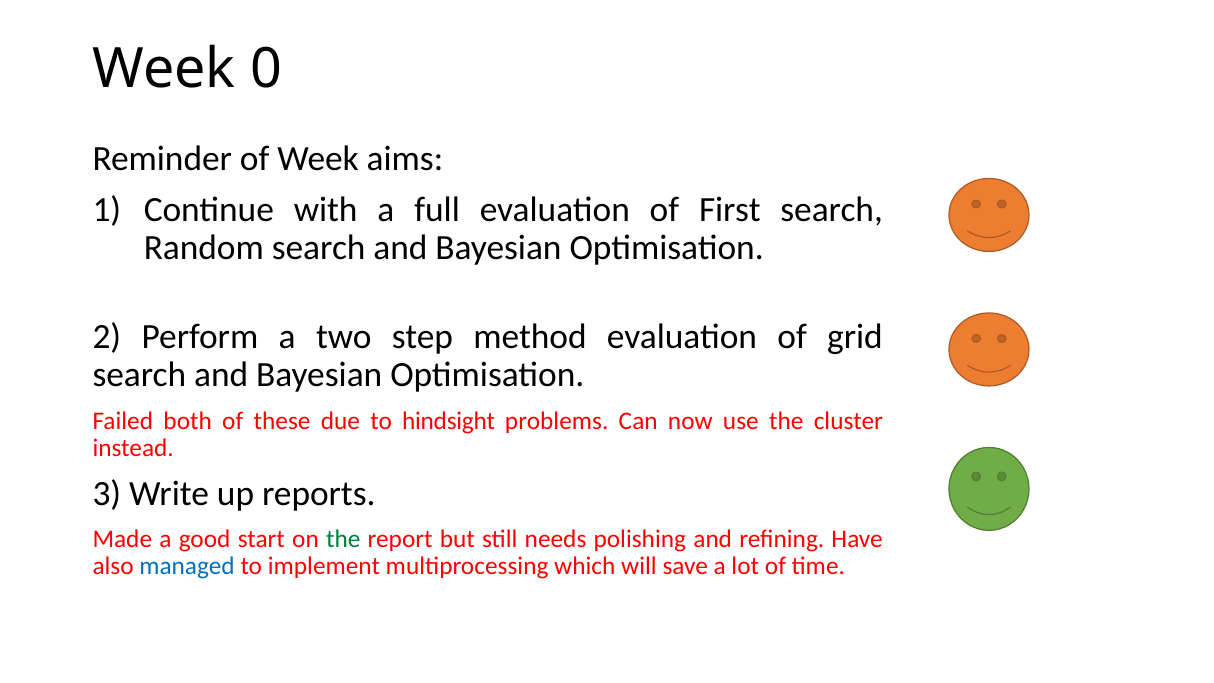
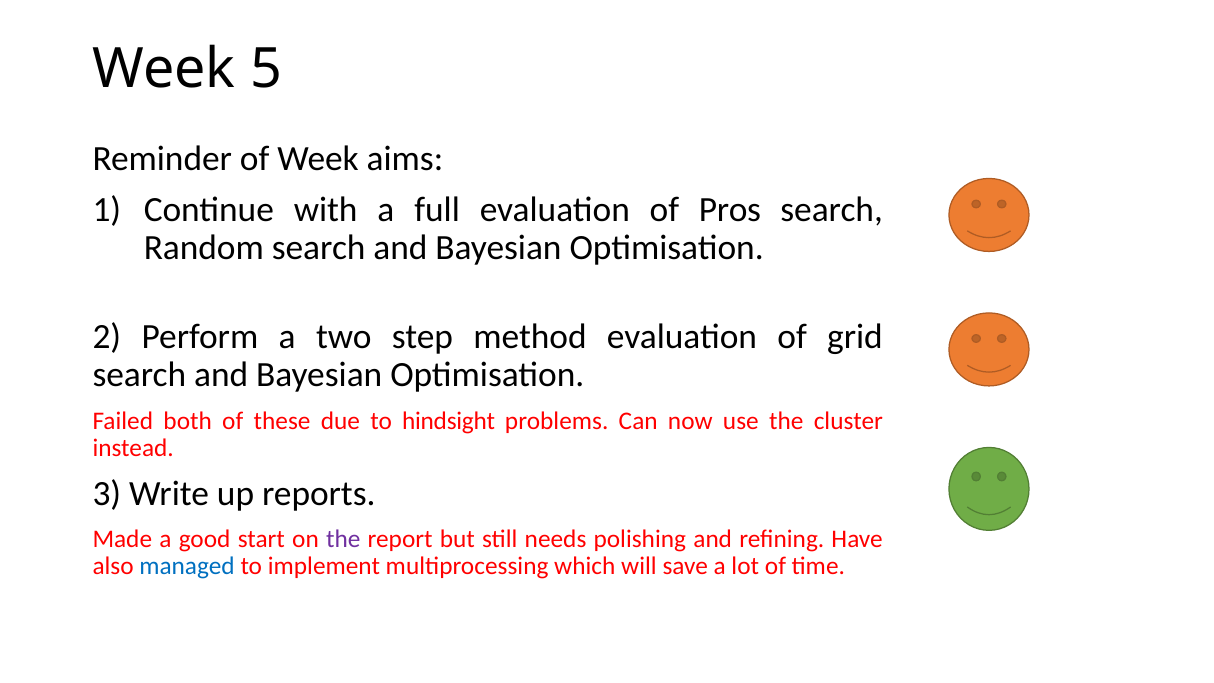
0: 0 -> 5 (266, 69)
First: First -> Pros (730, 210)
the colour: green -> purple (343, 539)
